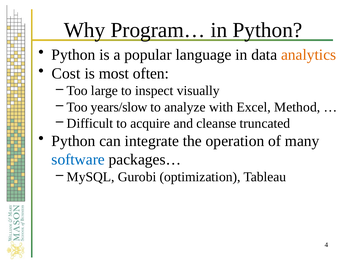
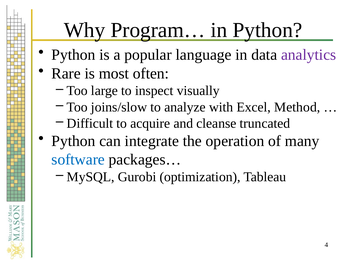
analytics colour: orange -> purple (309, 55)
Cost: Cost -> Rare (66, 73)
years/slow: years/slow -> joins/slow (119, 107)
